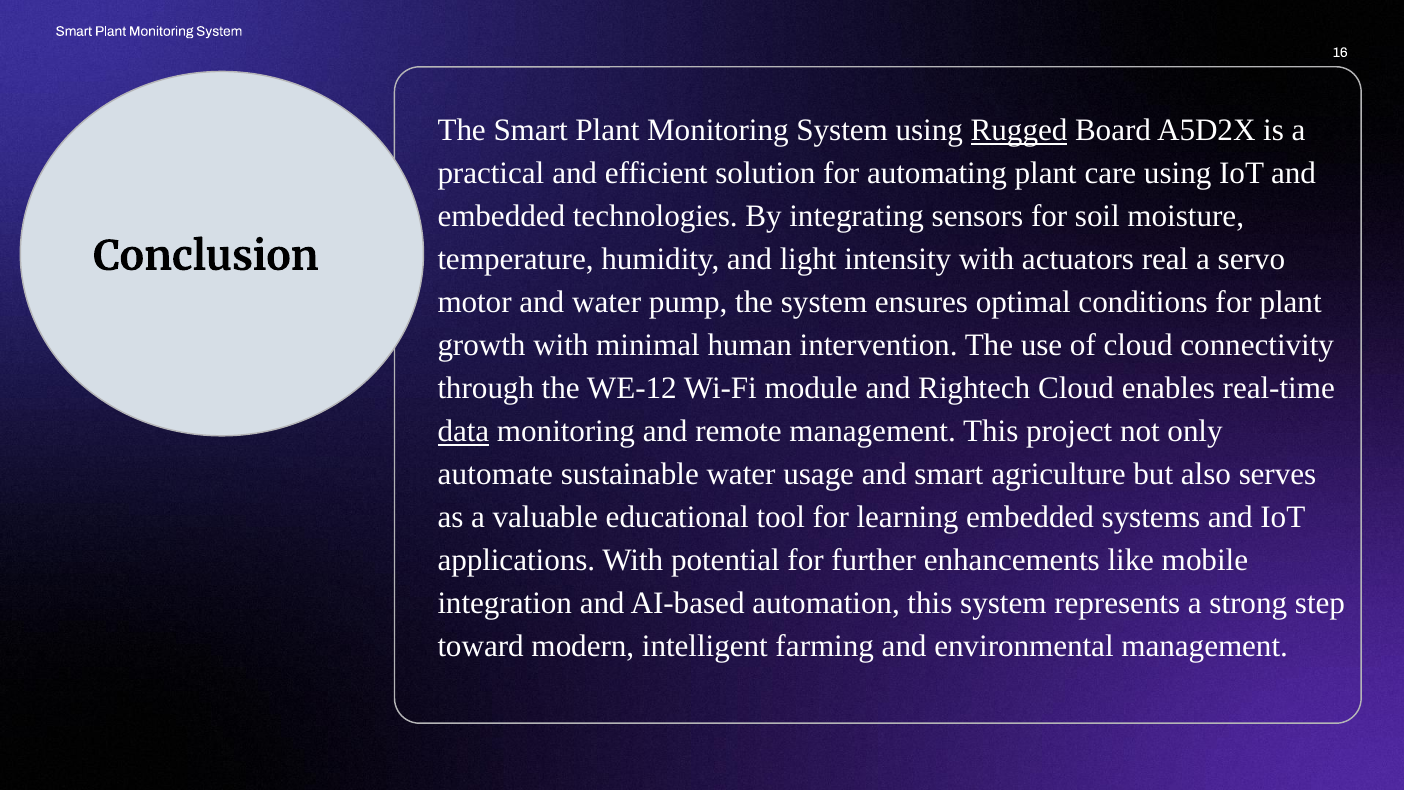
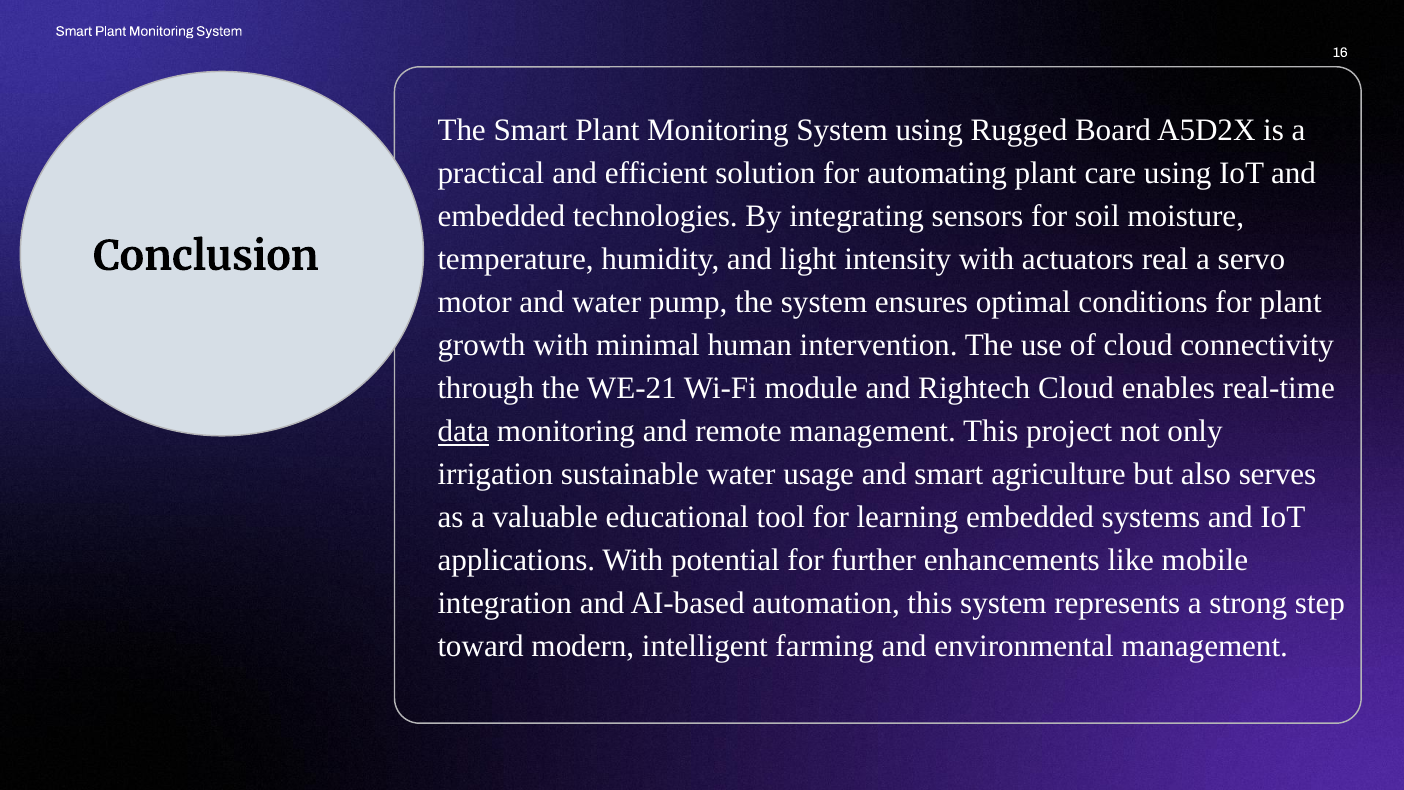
Rugged underline: present -> none (1019, 130)
WE-12: WE-12 -> WE-21 (632, 388)
automate: automate -> irrigation (495, 474)
